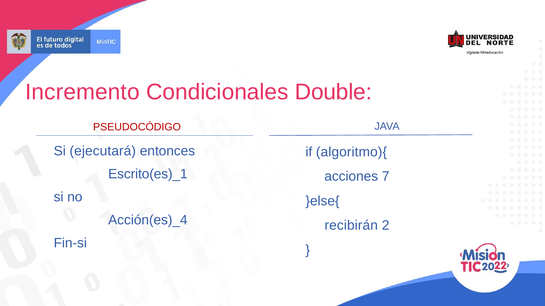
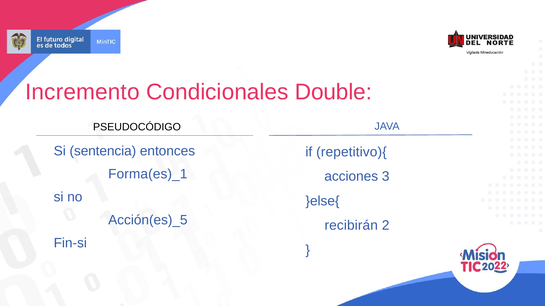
PSEUDOCÓDIGO colour: red -> black (137, 127)
ejecutará: ejecutará -> sentencia (103, 151)
algoritmo){: algoritmo){ -> repetitivo){ (351, 152)
Escrito(es)_1: Escrito(es)_1 -> Forma(es)_1 (148, 174)
7: 7 -> 3 (386, 177)
Acción(es)_4: Acción(es)_4 -> Acción(es)_5 (148, 220)
